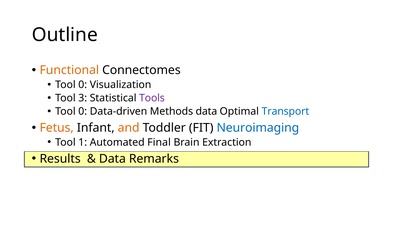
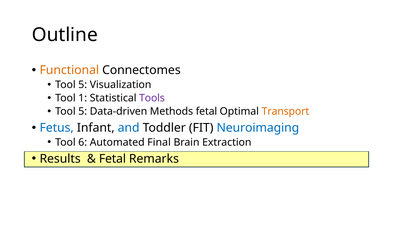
0: 0 -> 5 (83, 85)
3: 3 -> 1 (83, 98)
0: 0 -> 5 (83, 112)
Methods data: data -> fetal (206, 112)
Transport colour: blue -> orange (285, 112)
Fetus colour: orange -> blue (57, 128)
and colour: orange -> blue (129, 128)
1: 1 -> 6 (83, 143)
Data: Data -> Fetal (112, 159)
